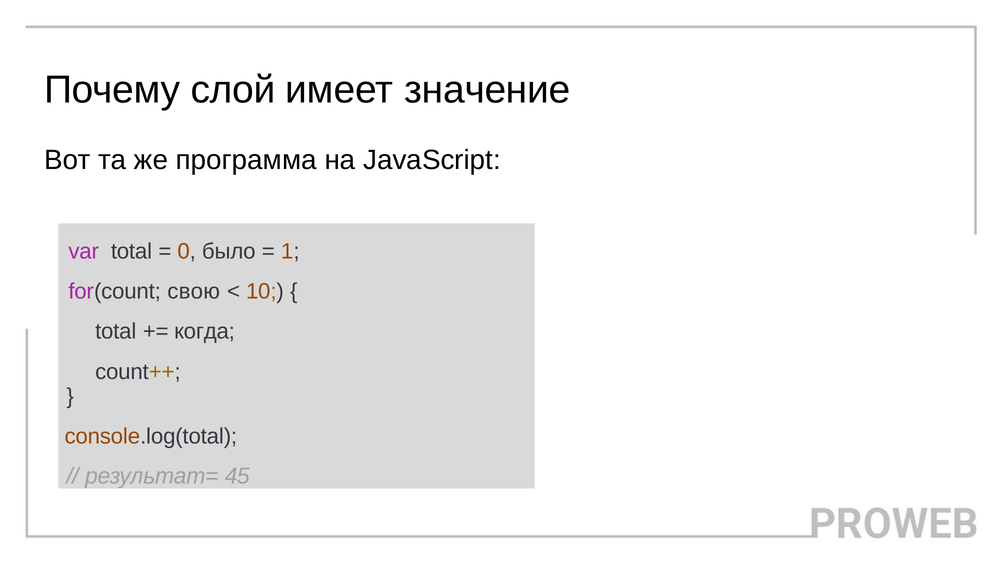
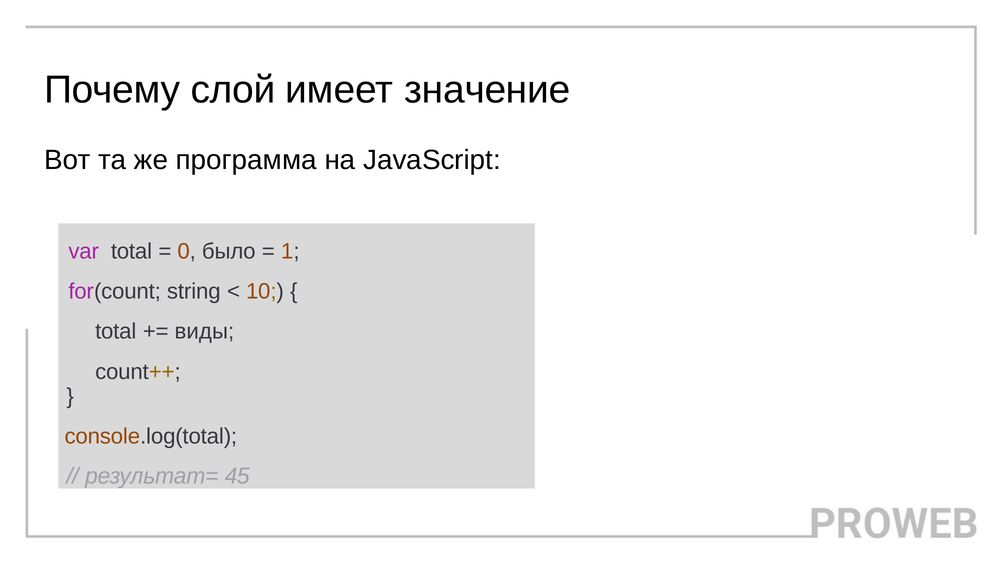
свою: свою -> string (194, 292)
когда: когда -> виды (204, 332)
